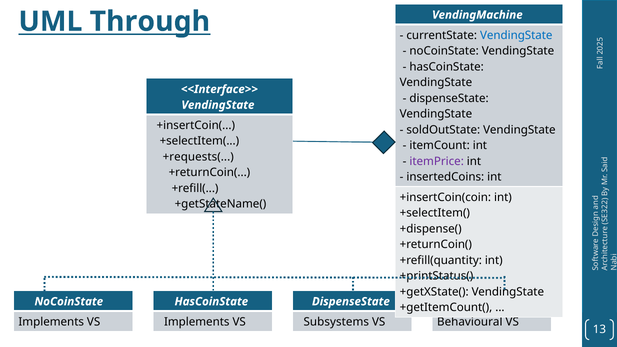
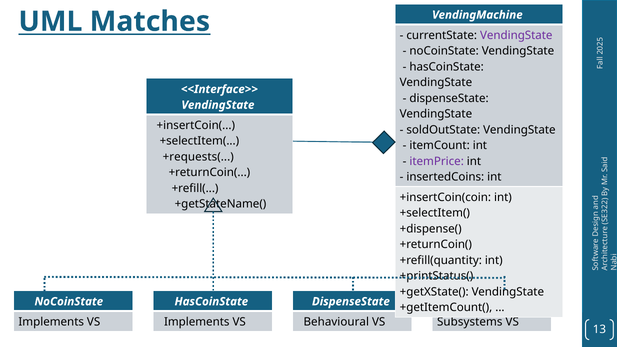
Through: Through -> Matches (150, 21)
VendingState colour: blue -> purple (516, 35)
Subsystems: Subsystems -> Behavioural (336, 322)
Behavioural: Behavioural -> Subsystems (470, 322)
